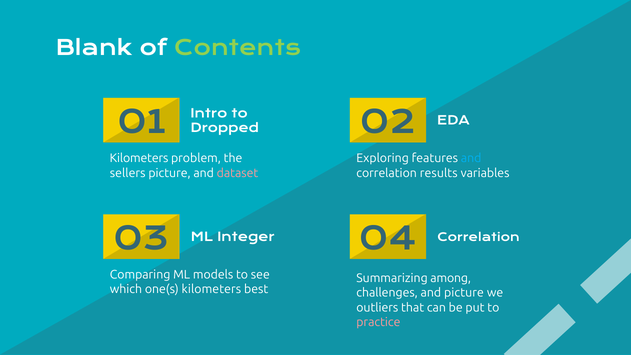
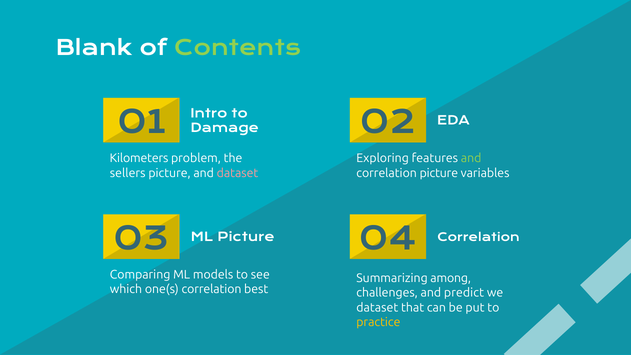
Dropped: Dropped -> Damage (225, 128)
and colour: light blue -> light green (471, 158)
correlation results: results -> picture (439, 173)
ML Integer: Integer -> Picture (246, 237)
one(s kilometers: kilometers -> correlation (211, 289)
and picture: picture -> predict (464, 293)
outliers: outliers -> dataset (377, 307)
practice colour: pink -> yellow (378, 322)
